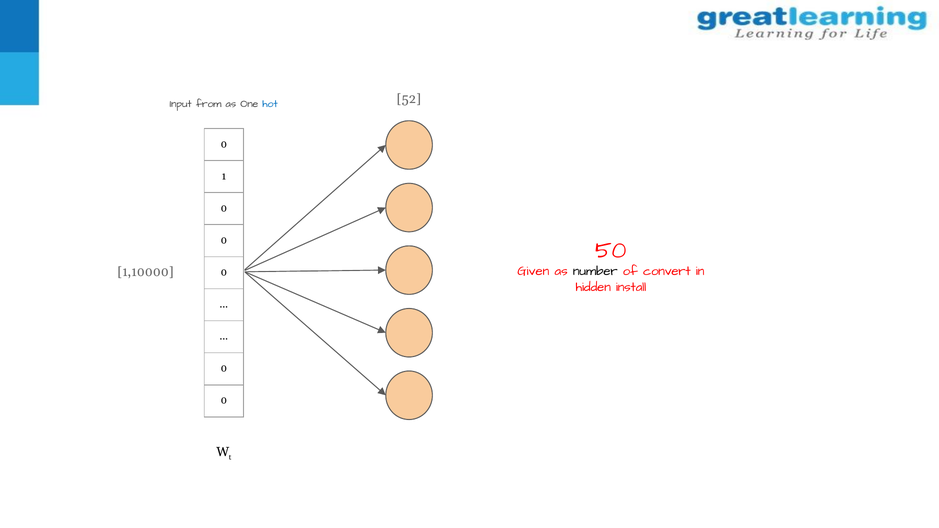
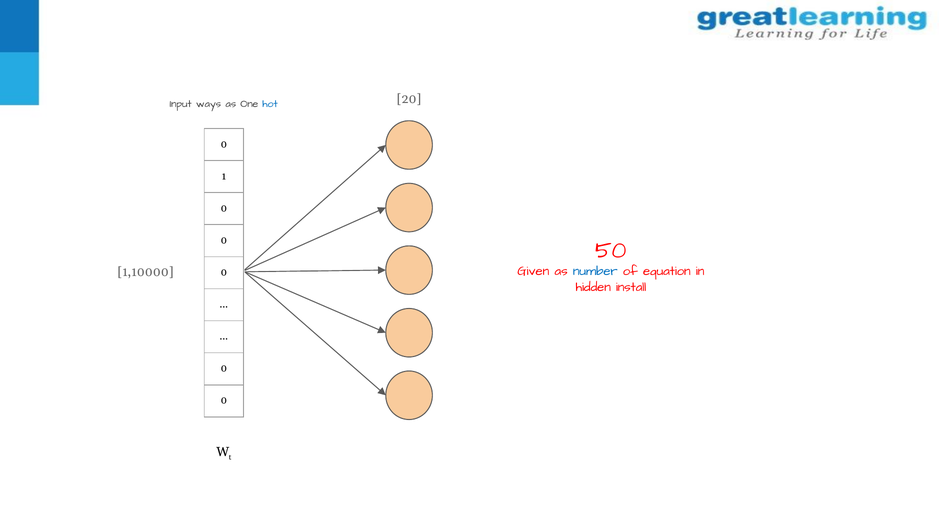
52: 52 -> 20 (409, 99)
from: from -> ways (209, 104)
number colour: black -> blue (595, 271)
convert: convert -> equation (667, 271)
